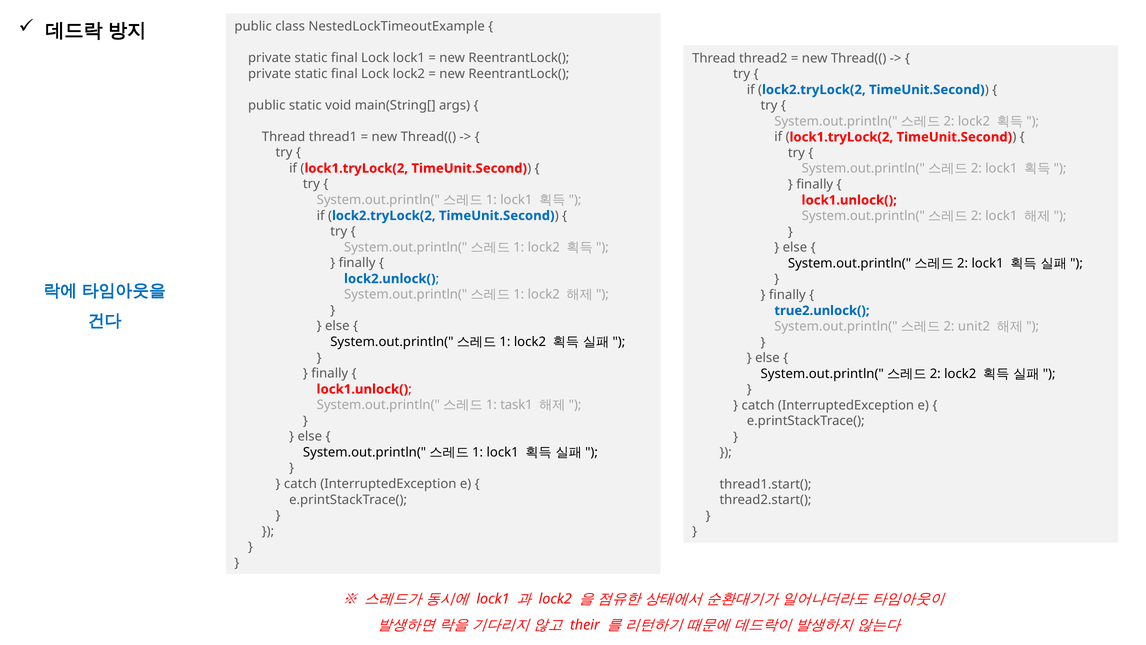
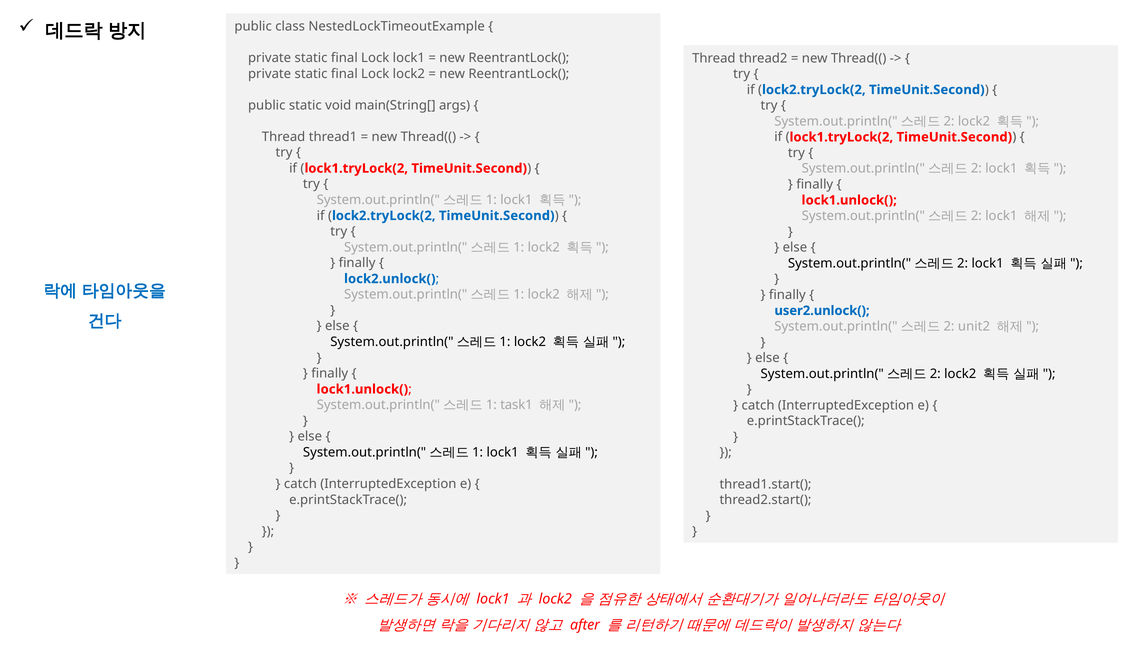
true2.unlock(: true2.unlock( -> user2.unlock( (822, 310)
their: their -> after (585, 624)
